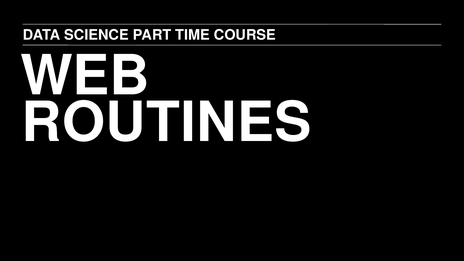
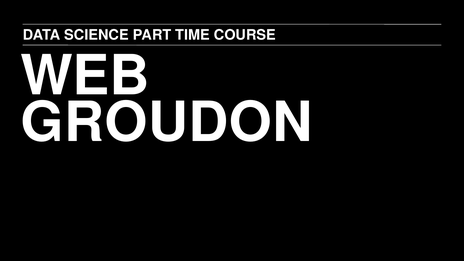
ROUTINES: ROUTINES -> GROUDON (167, 123)
